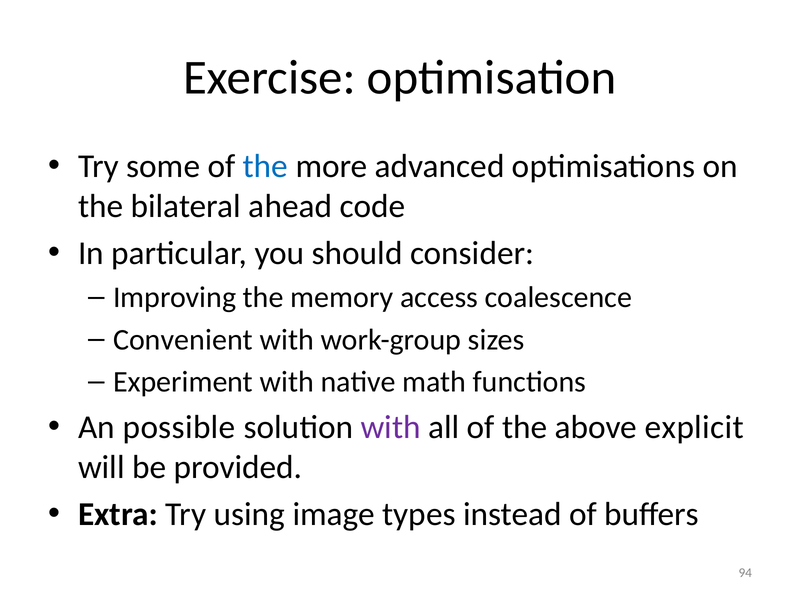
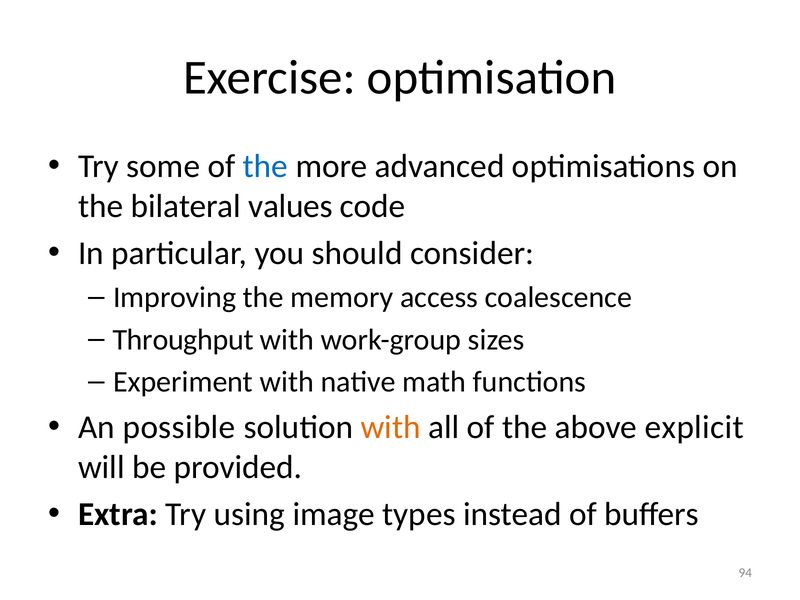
ahead: ahead -> values (291, 206)
Convenient: Convenient -> Throughput (183, 340)
with colour: purple -> orange (391, 427)
